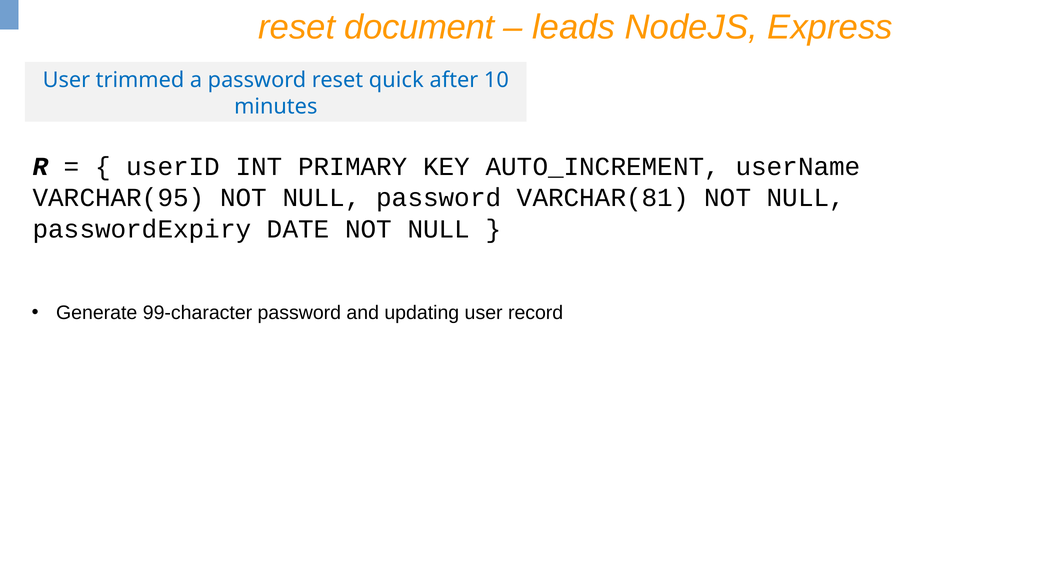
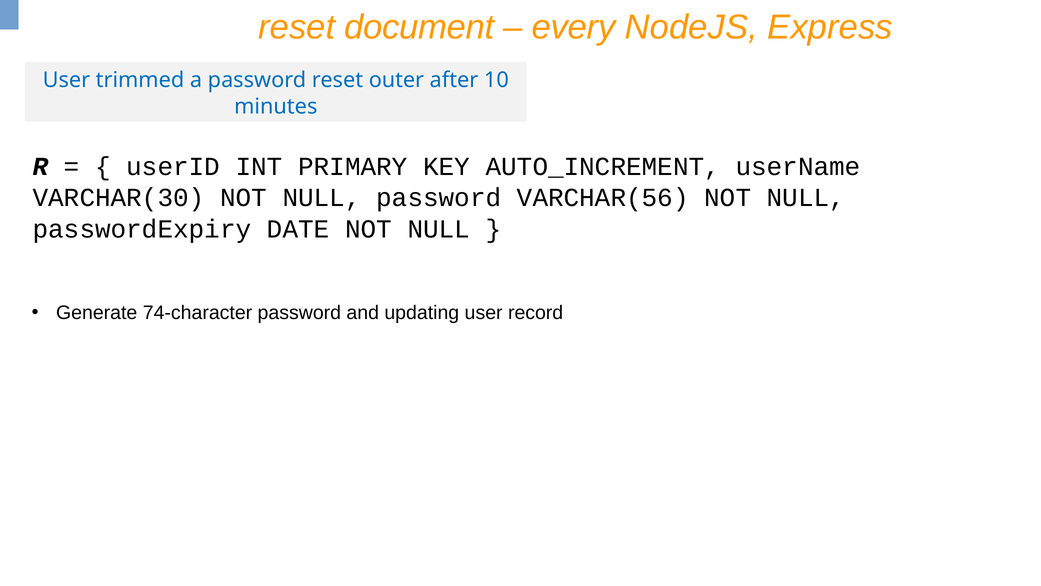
leads: leads -> every (574, 27)
quick: quick -> outer (396, 80)
VARCHAR(95: VARCHAR(95 -> VARCHAR(30 (119, 198)
VARCHAR(81: VARCHAR(81 -> VARCHAR(56 (603, 198)
99-character: 99-character -> 74-character (198, 313)
